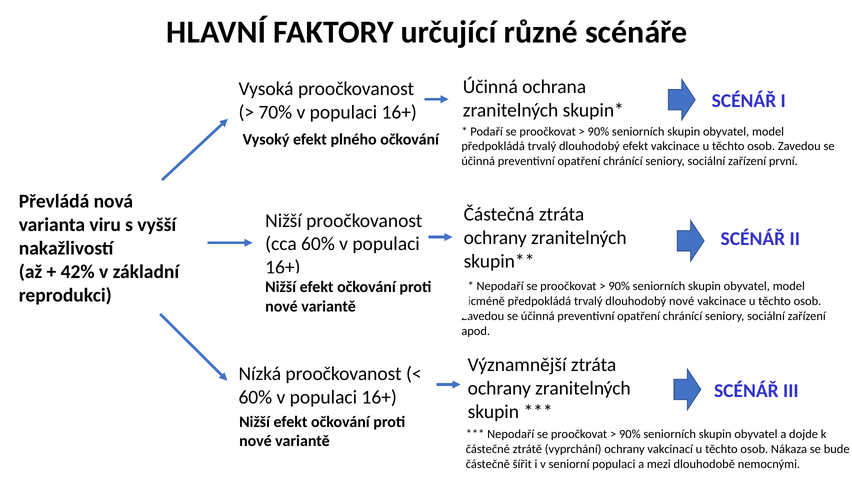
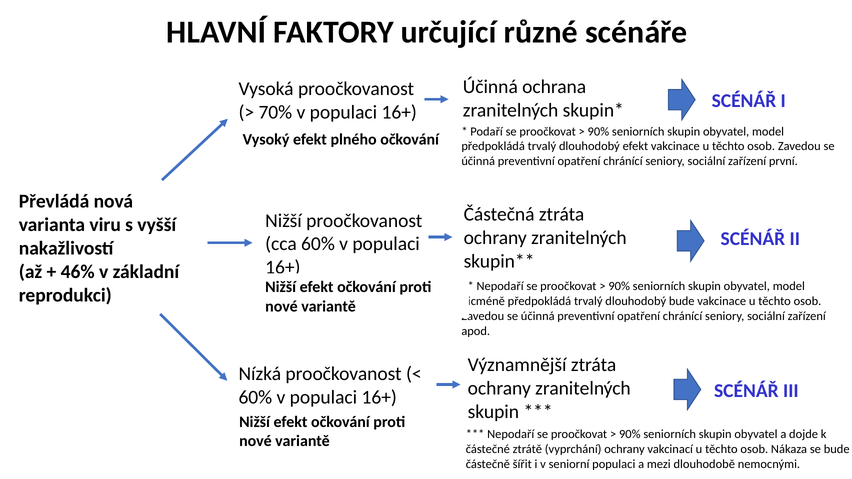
42%: 42% -> 46% (78, 272)
dlouhodobý nové: nové -> bude (682, 301)
